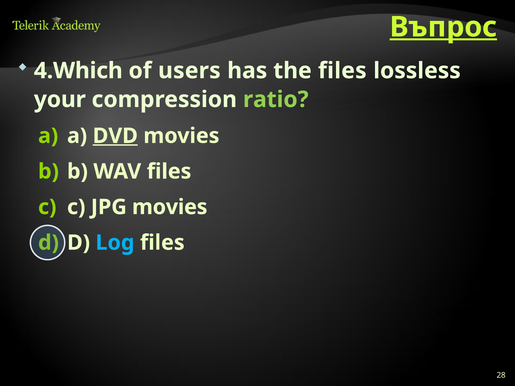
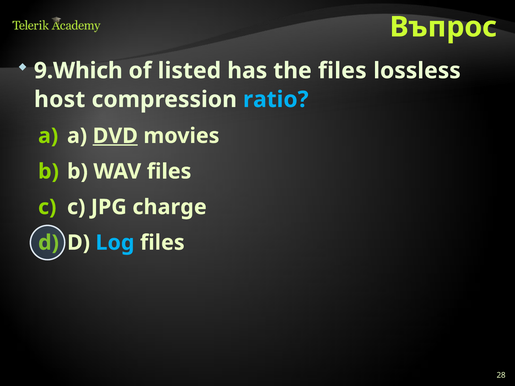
Въпрос underline: present -> none (443, 27)
4.Which: 4.Which -> 9.Which (78, 71)
users: users -> listed (189, 71)
your: your -> host (60, 100)
ratio colour: light green -> light blue (276, 100)
JPG movies: movies -> charge (170, 207)
